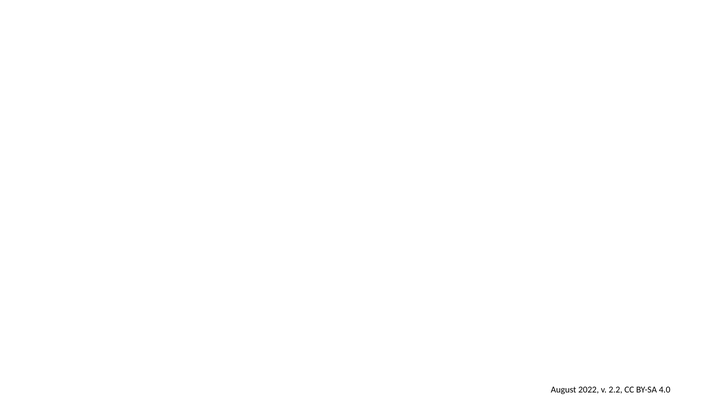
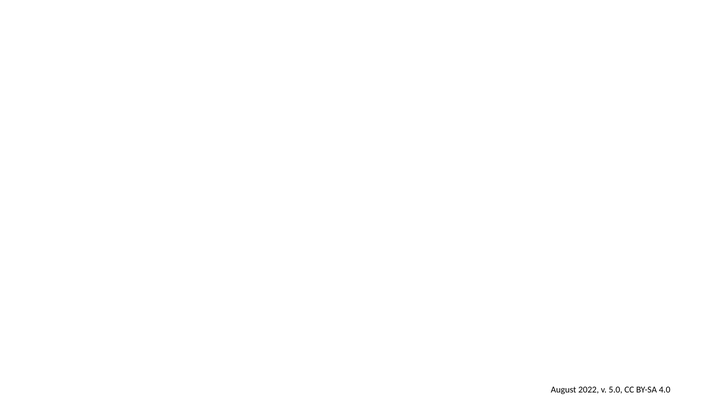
2.2: 2.2 -> 5.0 (616, 390)
